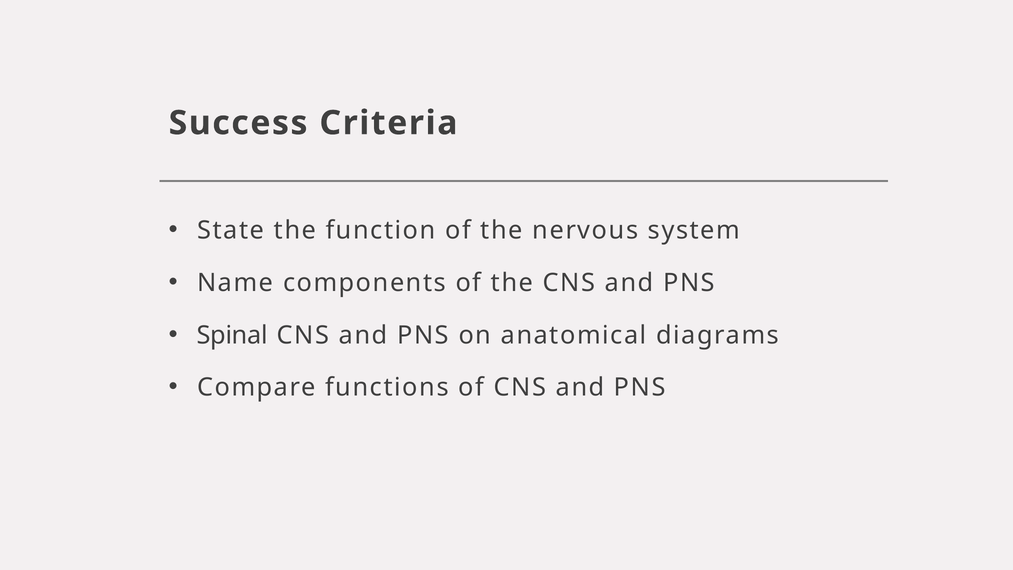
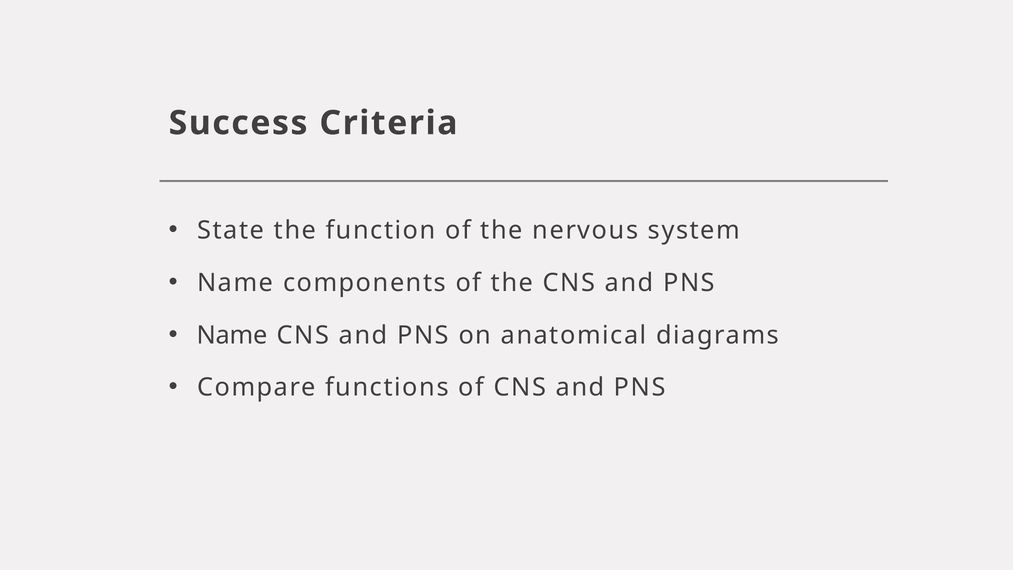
Spinal: Spinal -> Name (232, 335)
